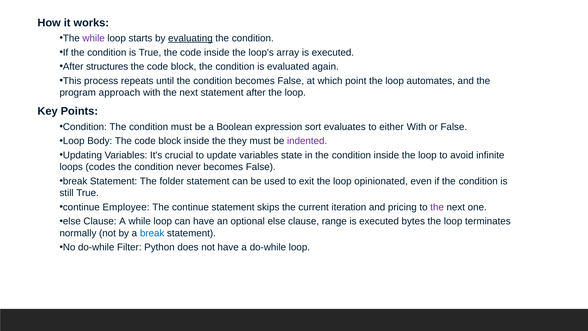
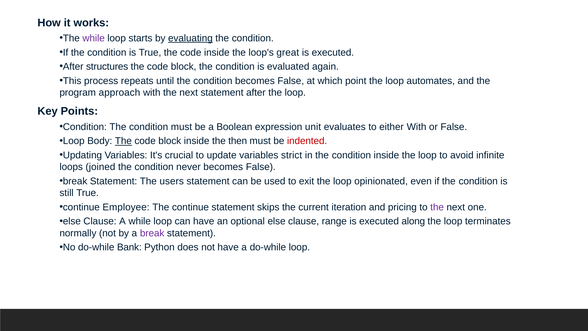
array: array -> great (288, 52)
sort: sort -> unit (313, 127)
The underline: none -> present (123, 141)
they: they -> then (238, 141)
indented colour: purple -> red (307, 141)
state: state -> strict (292, 155)
codes: codes -> joined (100, 167)
folder: folder -> users (172, 181)
bytes: bytes -> along (413, 221)
break colour: blue -> purple (152, 233)
Filter: Filter -> Bank (129, 247)
